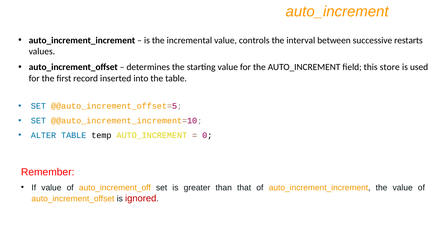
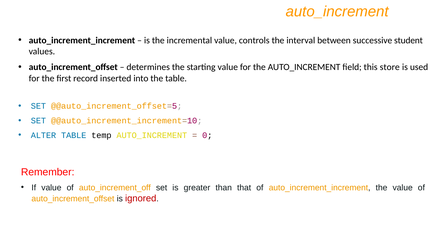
restarts: restarts -> student (408, 40)
